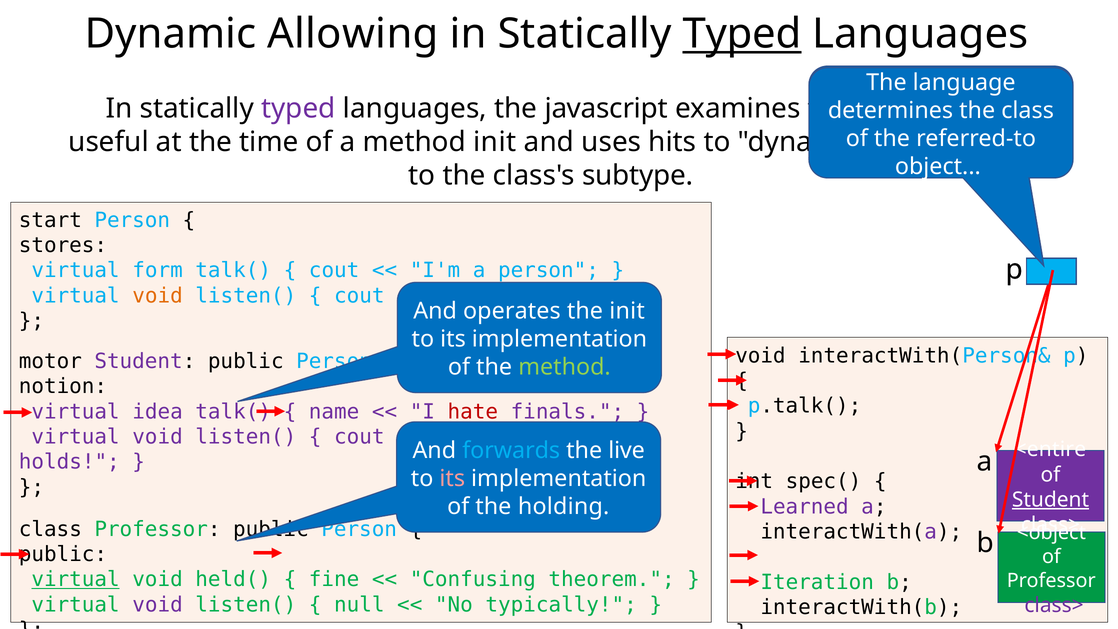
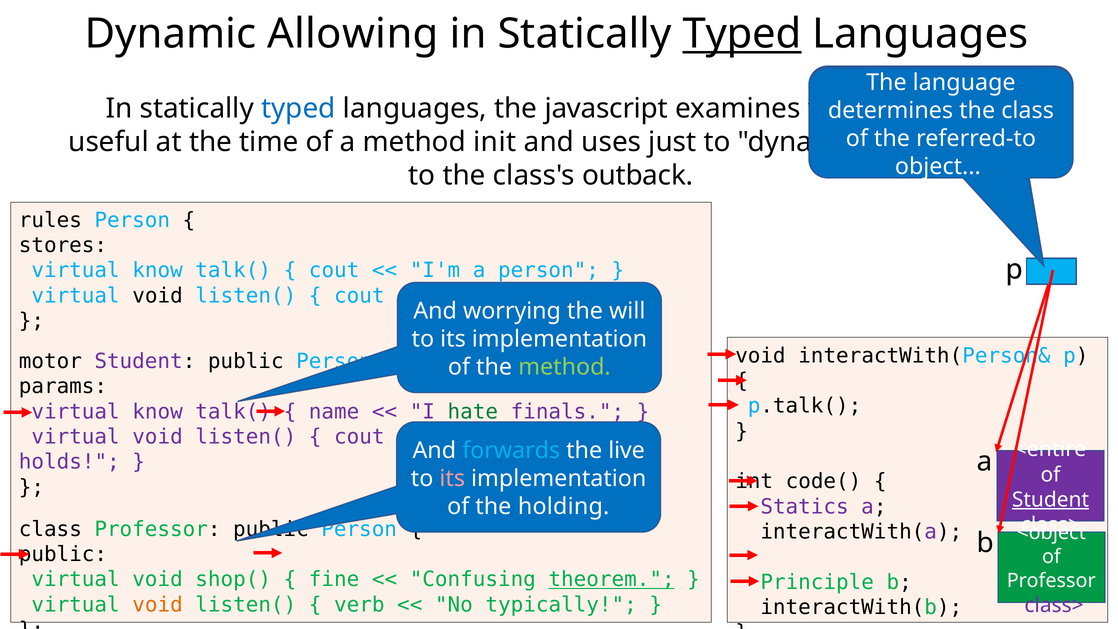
typed colour: purple -> blue (298, 108)
hits: hits -> just (672, 142)
subtype: subtype -> outback (638, 176)
start: start -> rules (50, 220)
form: form -> know (158, 270)
void colour: orange -> black (158, 296)
operates: operates -> worrying (512, 311)
the init: init -> will (627, 311)
notion: notion -> params (63, 386)
idea: idea -> know (158, 412)
hate colour: red -> green (473, 412)
spec(: spec( -> code( (823, 481)
Learned: Learned -> Statics (805, 507)
virtual underline: present -> none (76, 579)
held(: held( -> shop( (233, 579)
theorem underline: none -> present (612, 579)
Iteration: Iteration -> Principle (817, 582)
void colour: purple -> orange (158, 604)
null: null -> verb (359, 604)
